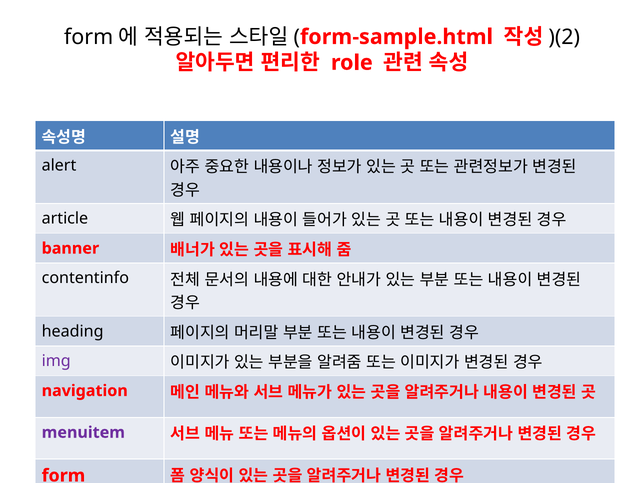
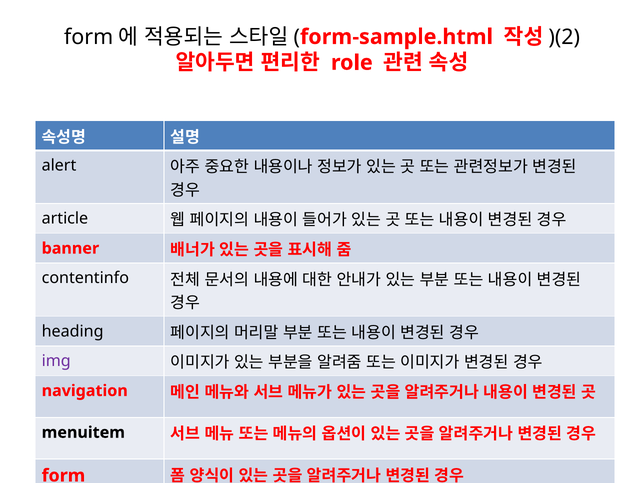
menuitem colour: purple -> black (83, 432)
